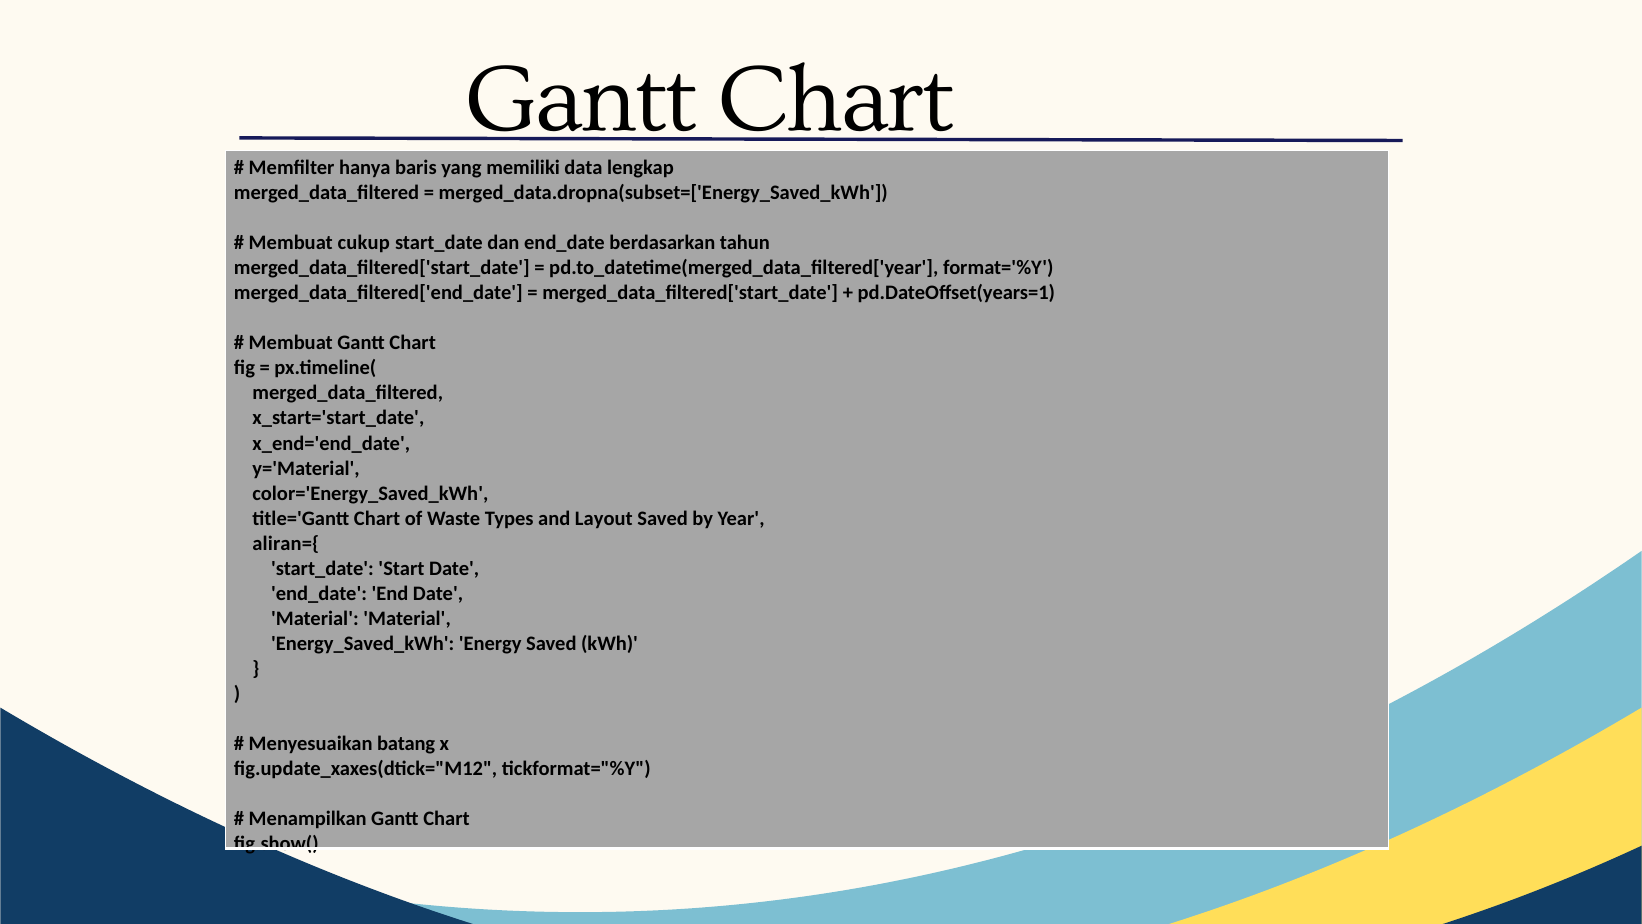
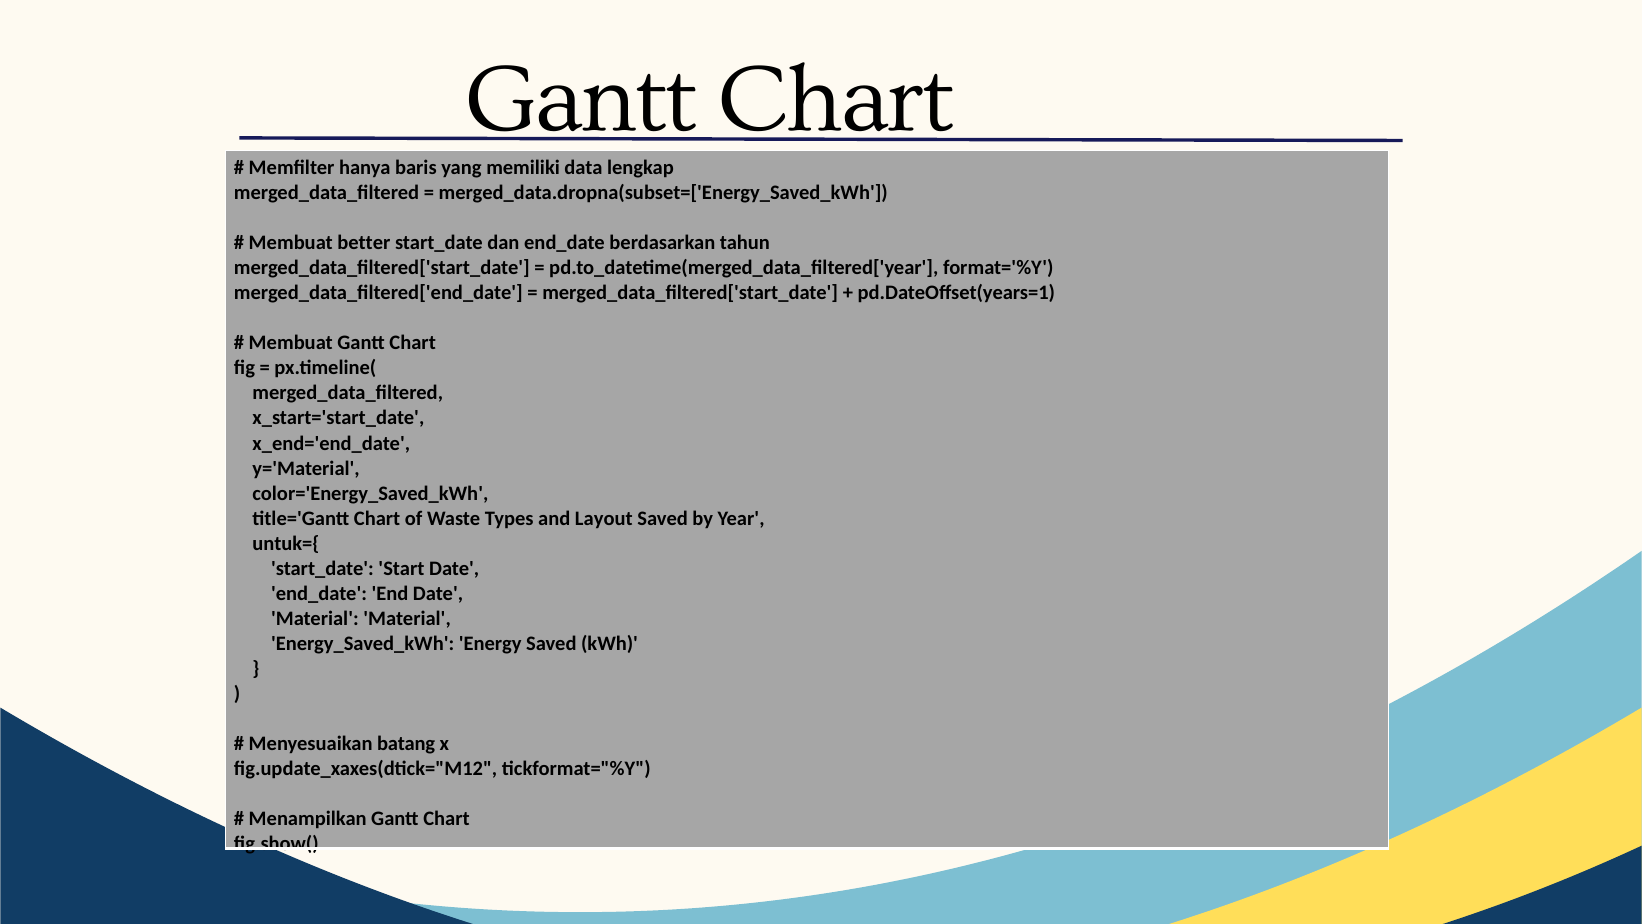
cukup: cukup -> better (364, 243)
aliran={: aliran={ -> untuk={ (286, 543)
